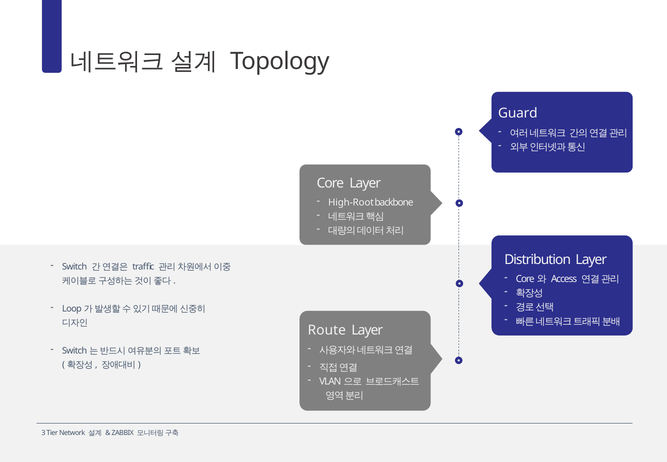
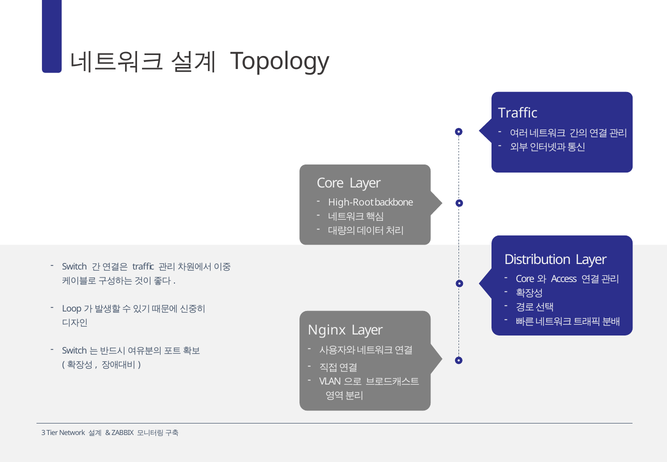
Guard: Guard -> Traffic (518, 113)
Route: Route -> Nginx (327, 330)
